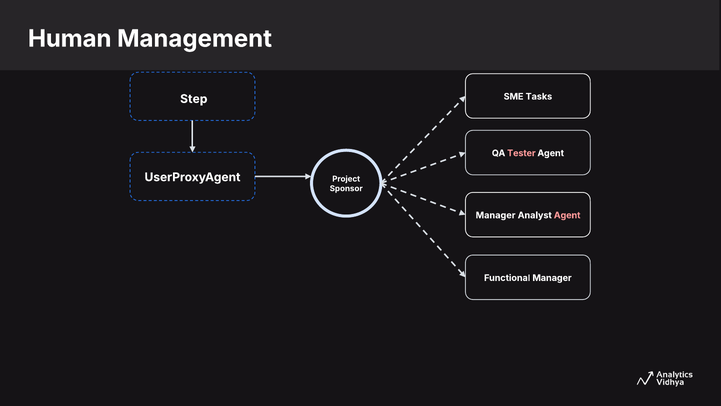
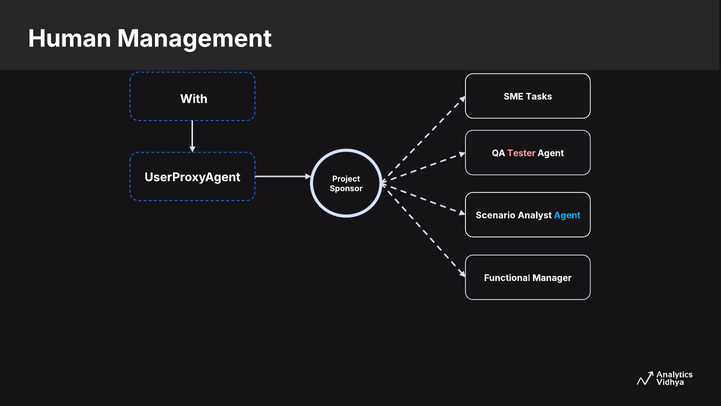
Step: Step -> With (194, 99)
Manager: Manager -> Scenario (496, 215)
Agent colour: pink -> light blue (567, 215)
